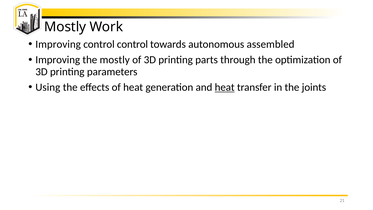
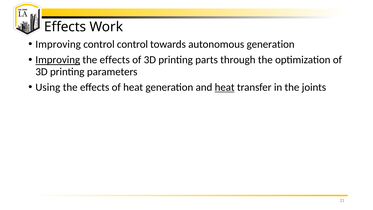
Mostly: Mostly -> Effects (65, 27)
autonomous assembled: assembled -> generation (271, 44)
Improving underline: none -> present (58, 60)
mostly: mostly -> effects (115, 60)
